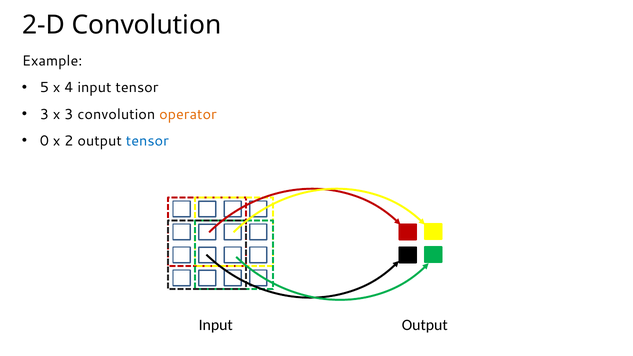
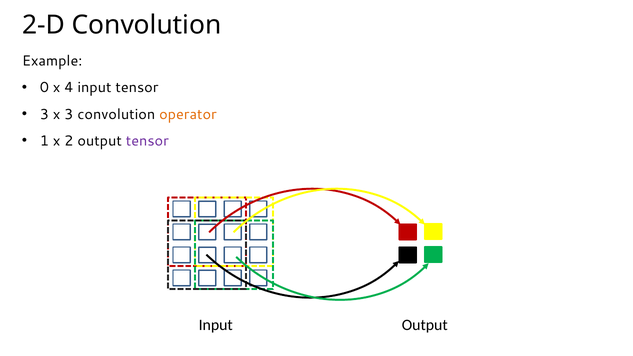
5: 5 -> 0 (44, 88)
0: 0 -> 1 (44, 141)
tensor colour: blue -> purple (147, 141)
